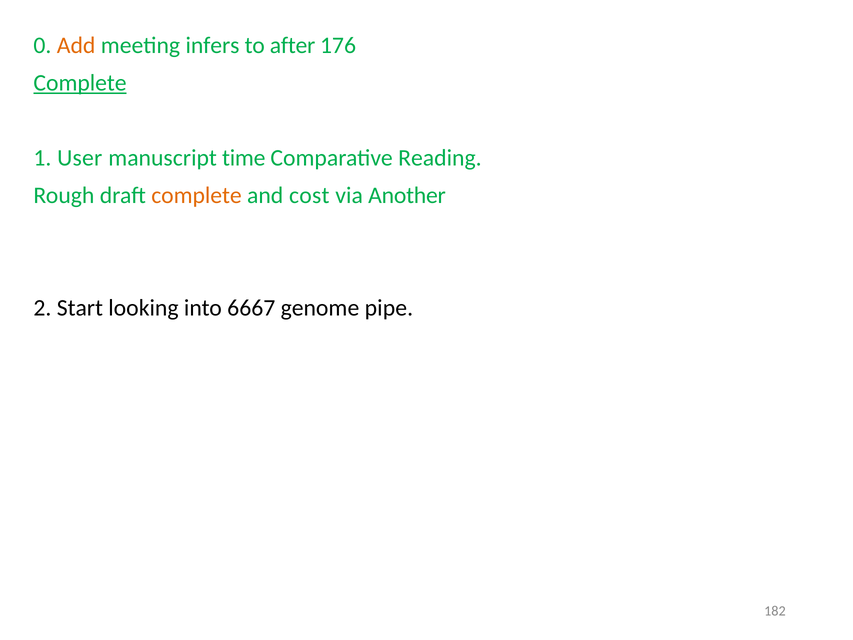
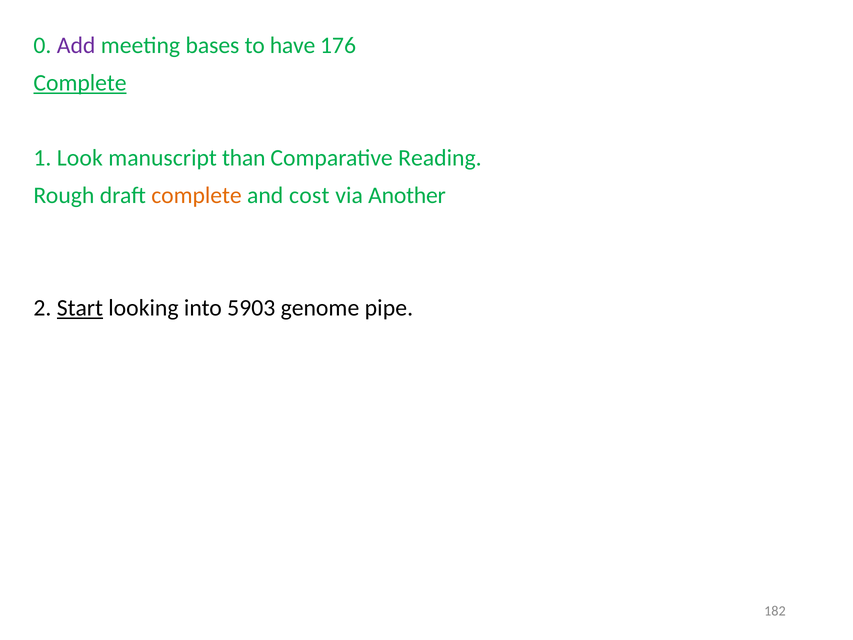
Add colour: orange -> purple (76, 45)
infers: infers -> bases (212, 45)
after: after -> have (293, 45)
User: User -> Look (80, 158)
time: time -> than (244, 158)
Start underline: none -> present (80, 308)
6667: 6667 -> 5903 (251, 308)
